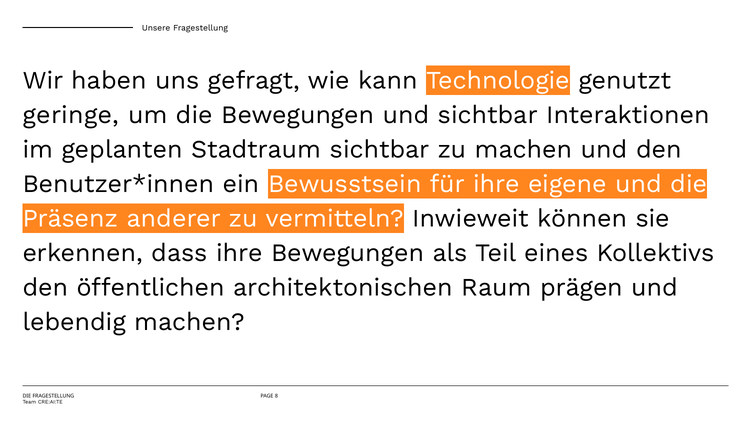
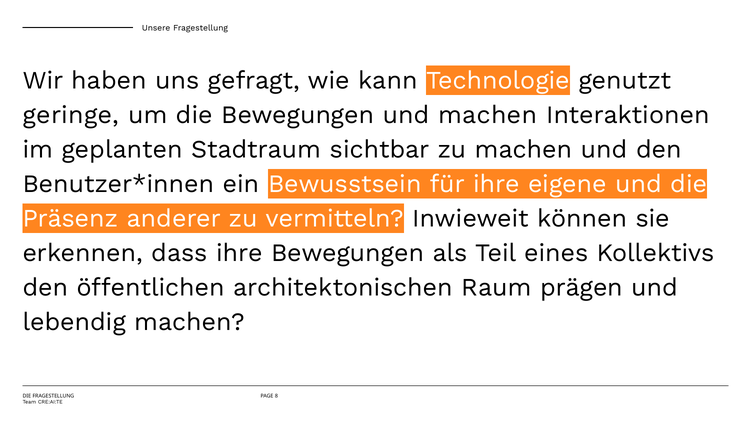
und sichtbar: sichtbar -> machen (488, 115)
